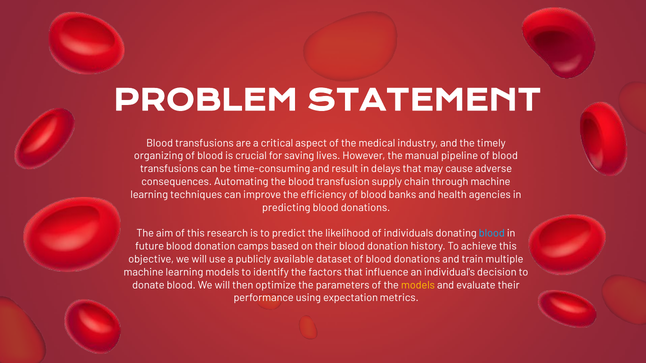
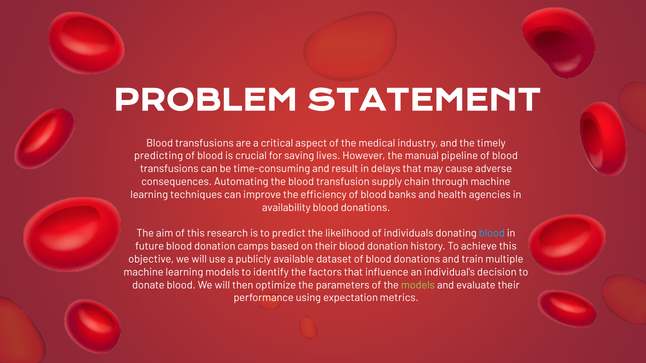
organizing: organizing -> predicting (159, 156)
predicting: predicting -> availability (286, 208)
models colour: yellow -> light green (418, 285)
